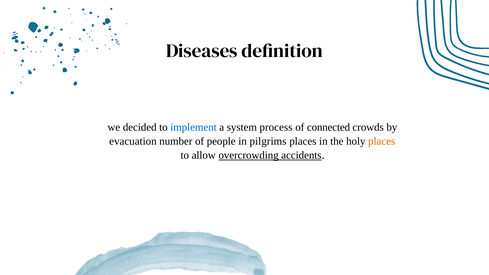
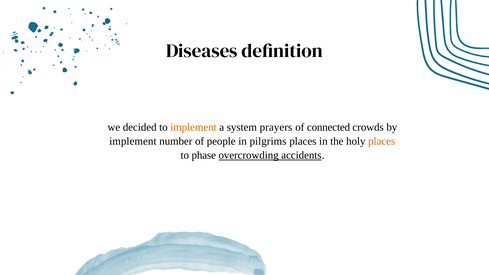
implement colour: blue -> orange (193, 127)
process: process -> prayers (276, 127)
evacuation: evacuation -> implement (133, 141)
allow: allow -> phase (204, 155)
